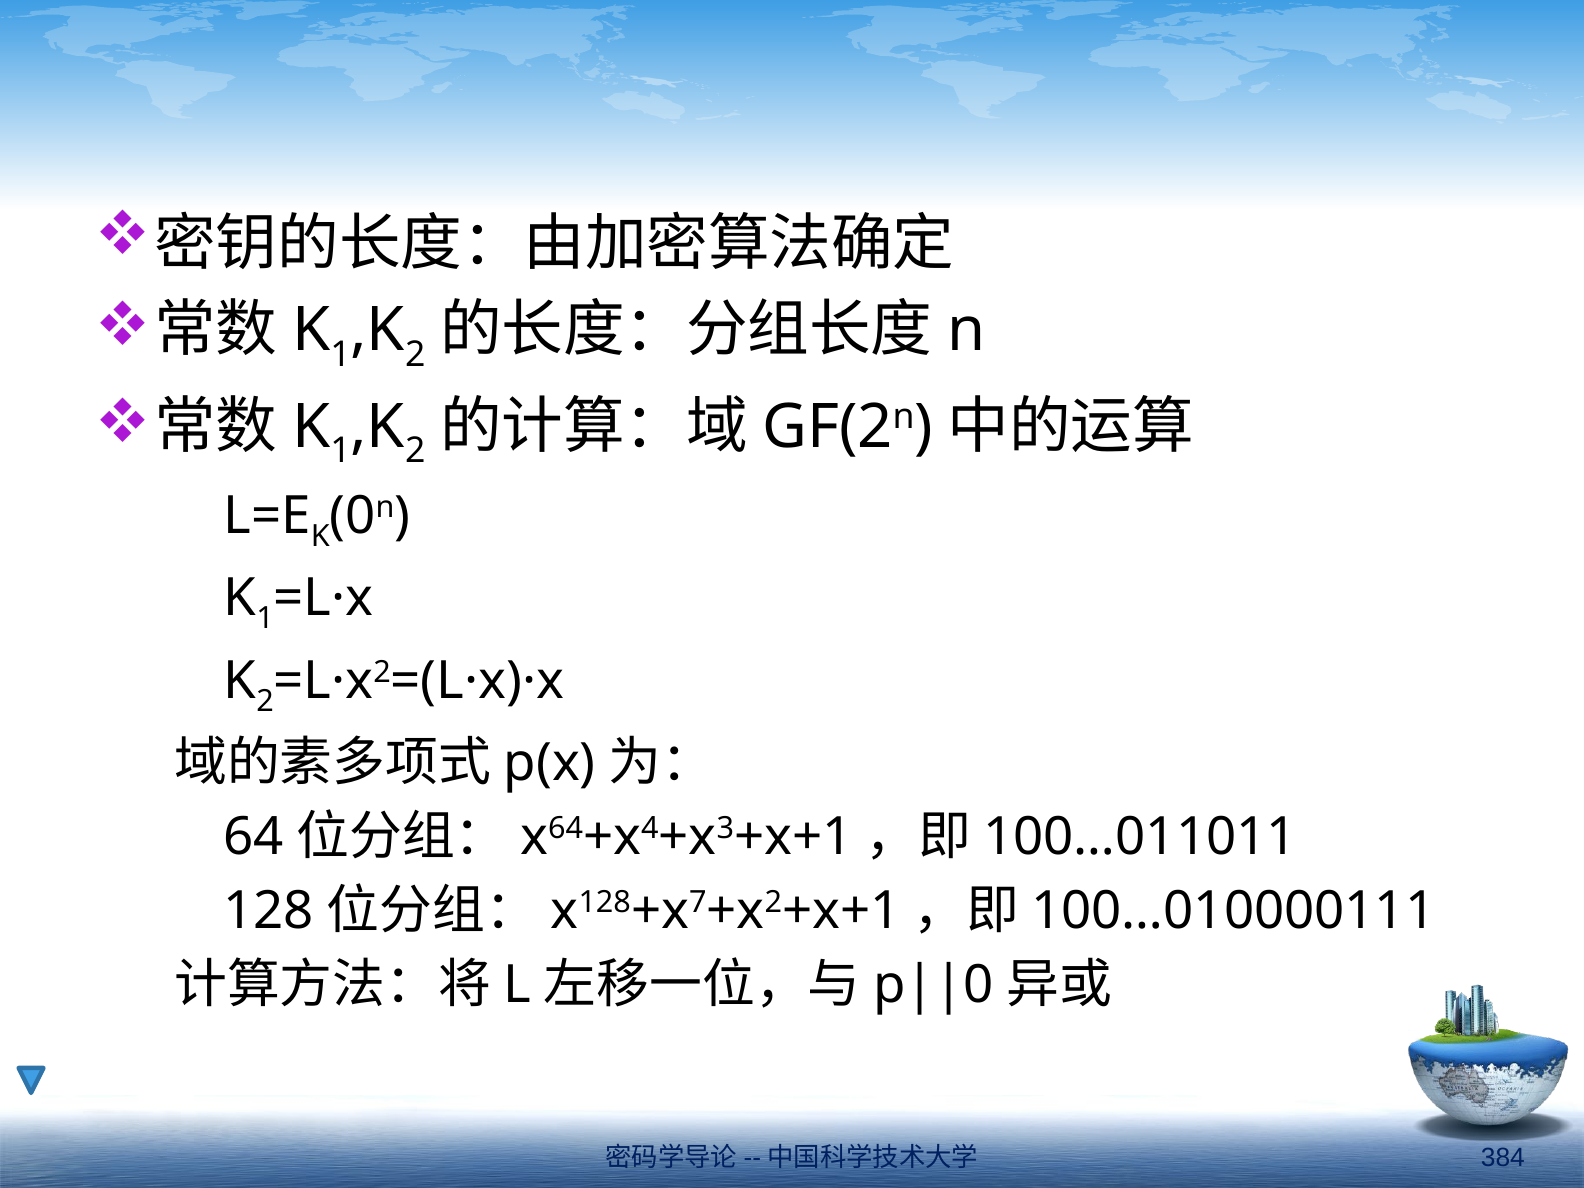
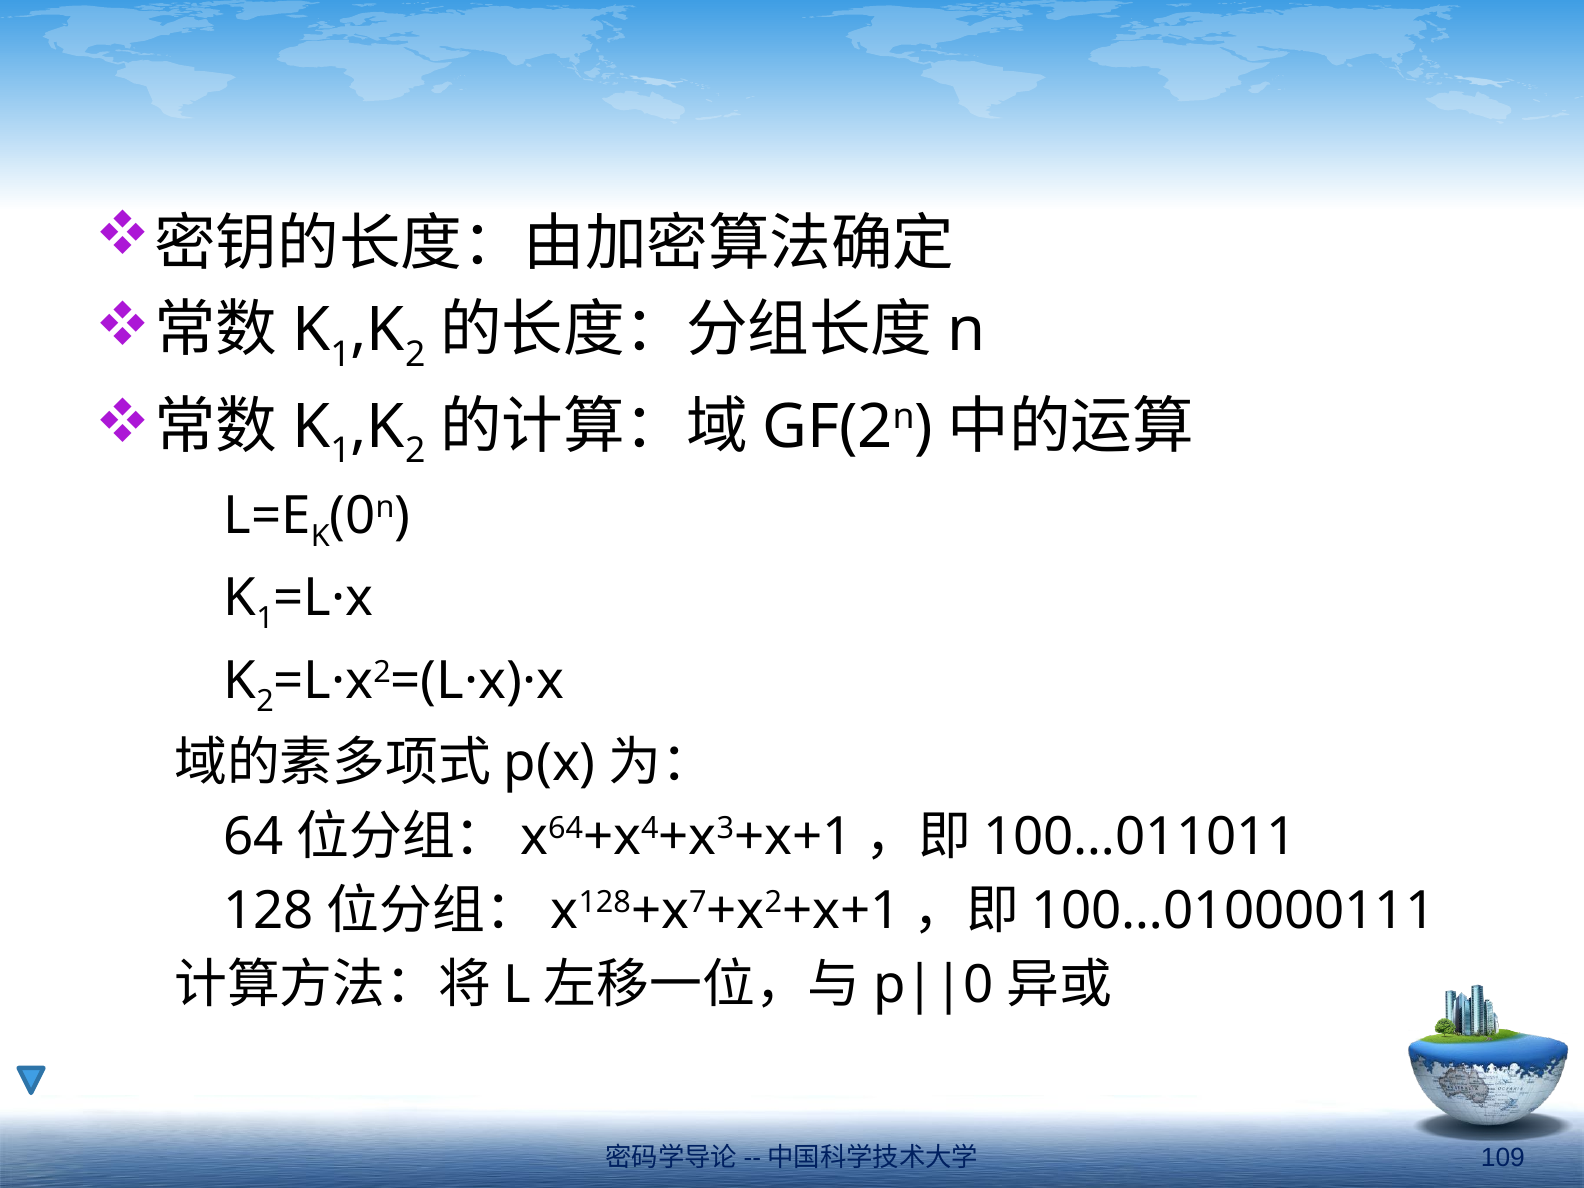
384: 384 -> 109 (1503, 1158)
